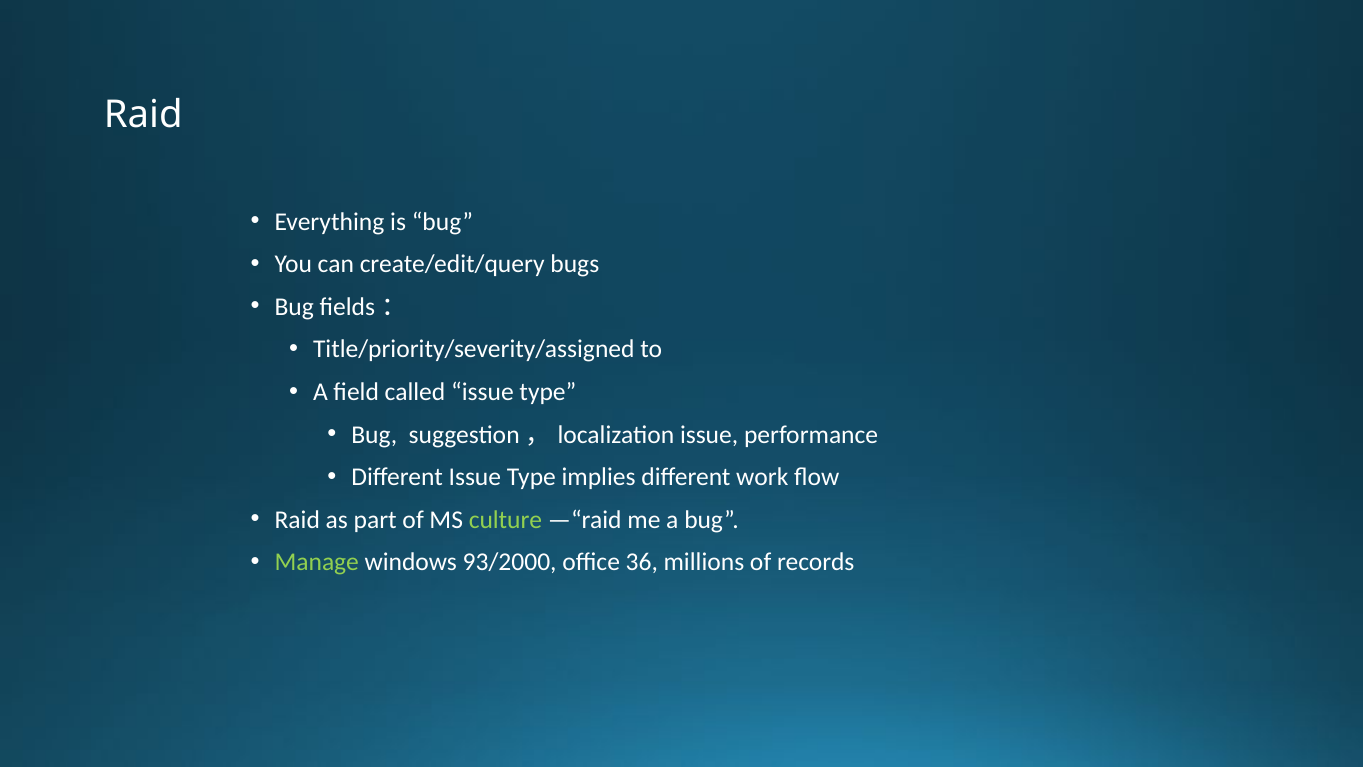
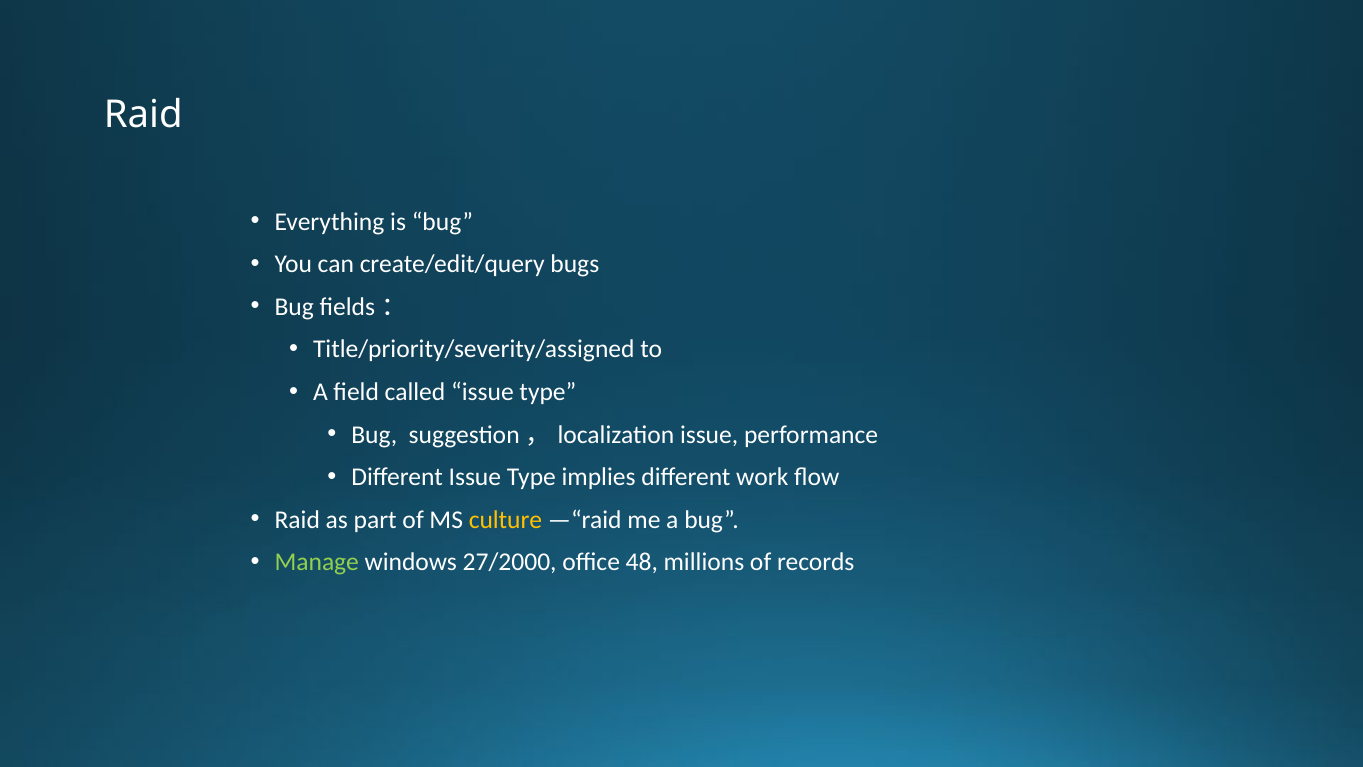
culture colour: light green -> yellow (505, 520)
93/2000: 93/2000 -> 27/2000 (510, 562)
36: 36 -> 48 (642, 562)
